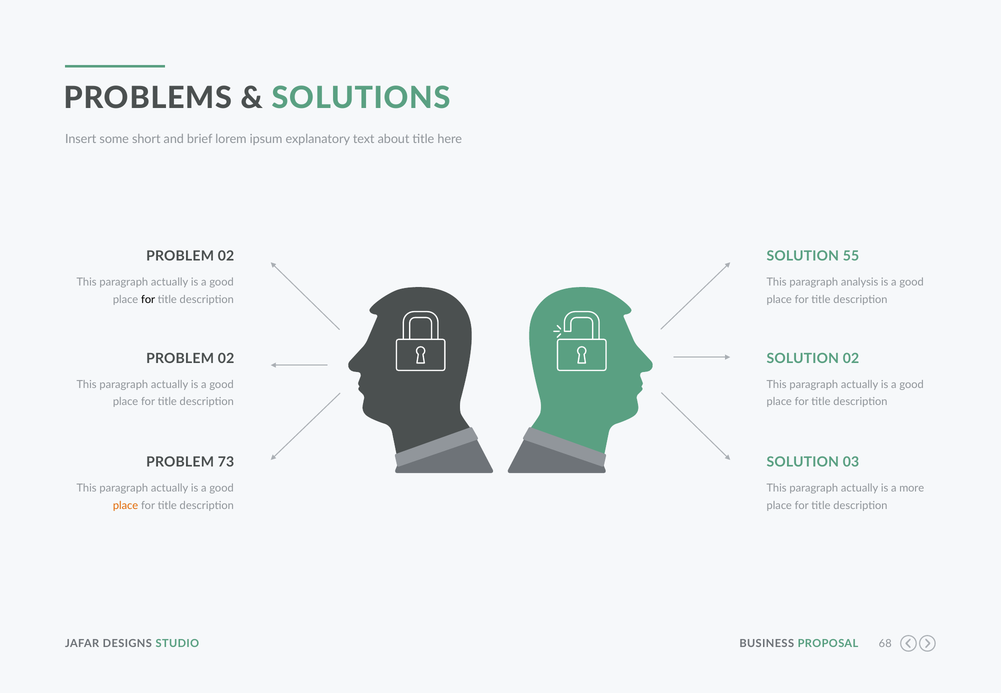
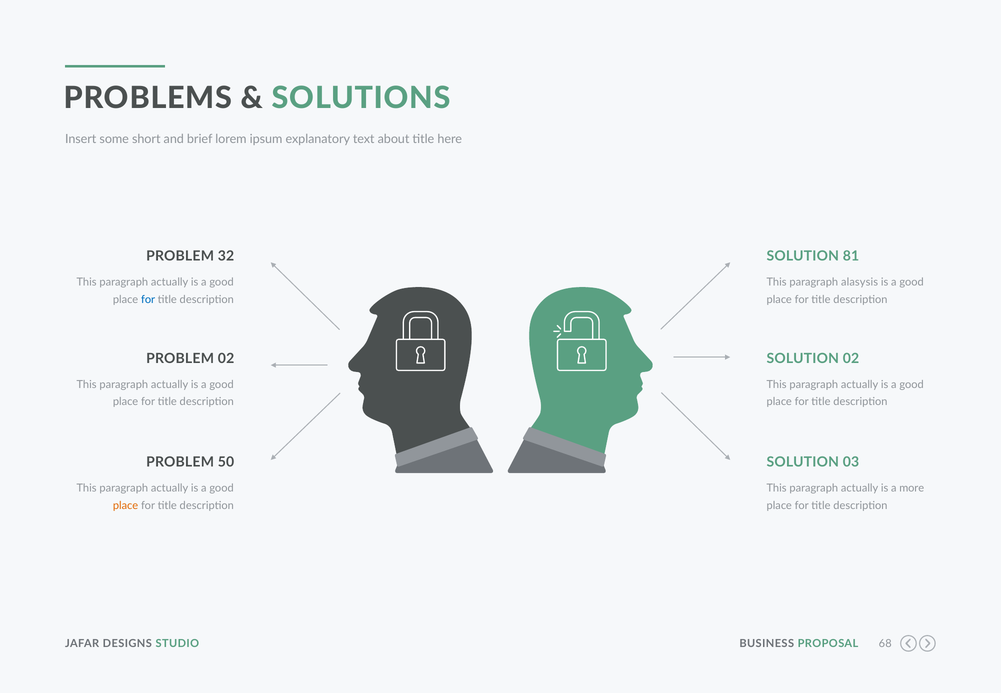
02: 02 -> 32 (226, 256)
55: 55 -> 81 (851, 256)
analysis: analysis -> alasysis (860, 282)
for colour: black -> blue (148, 299)
73: 73 -> 50 (226, 462)
